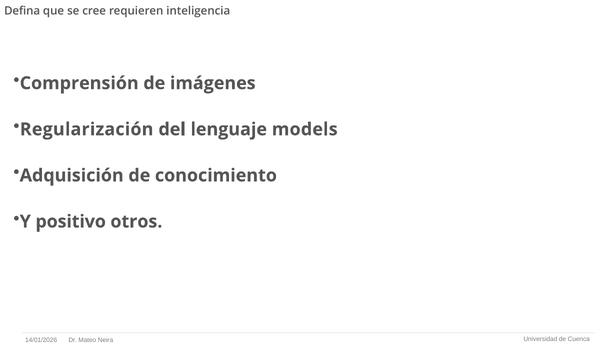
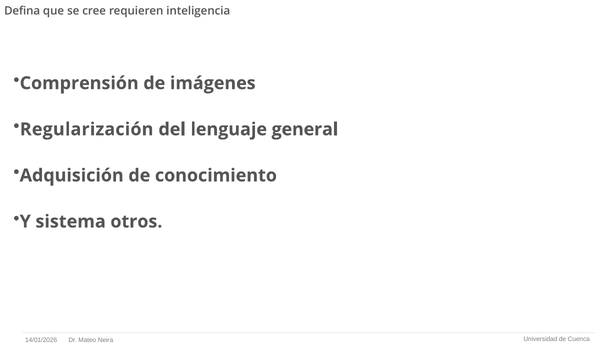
models: models -> general (305, 129)
positivo: positivo -> sistema (71, 221)
